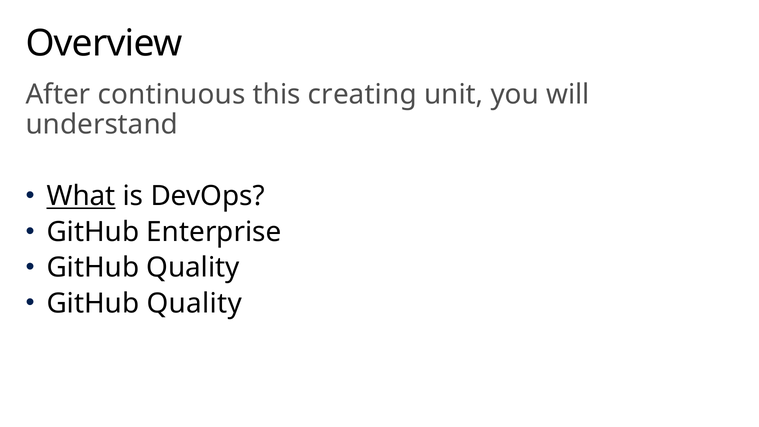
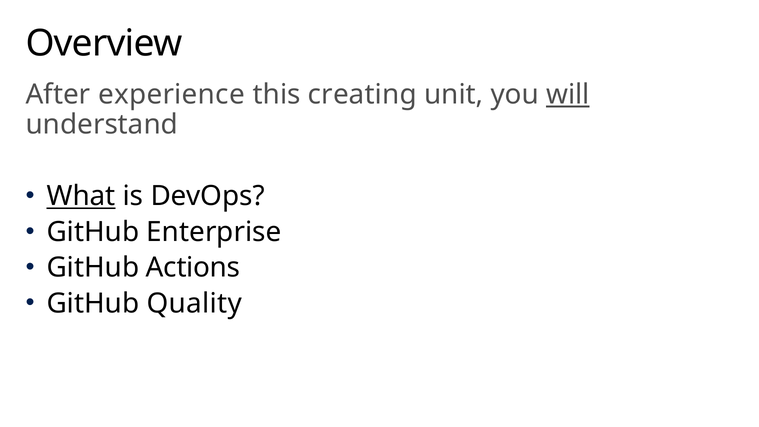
continuous: continuous -> experience (172, 94)
will underline: none -> present (568, 94)
Quality: Quality -> Actions (193, 268)
